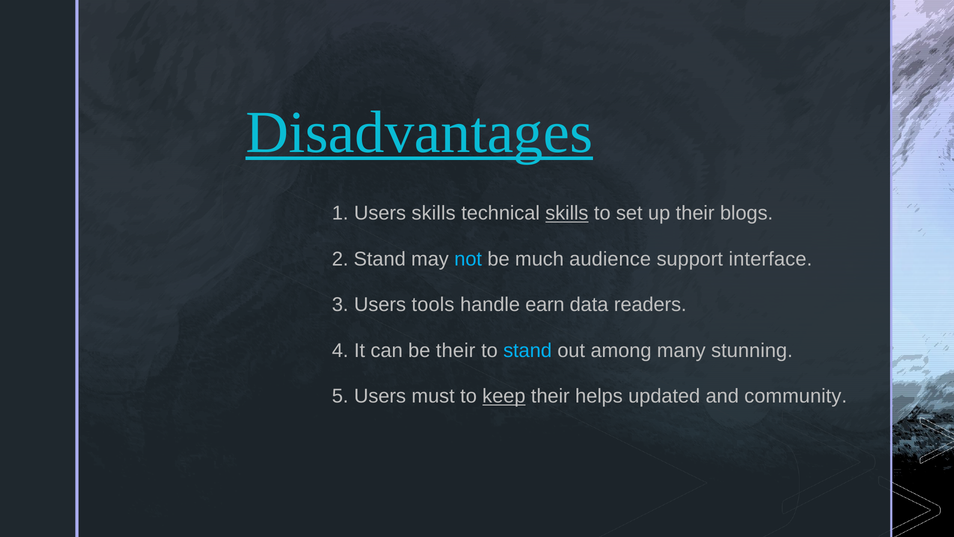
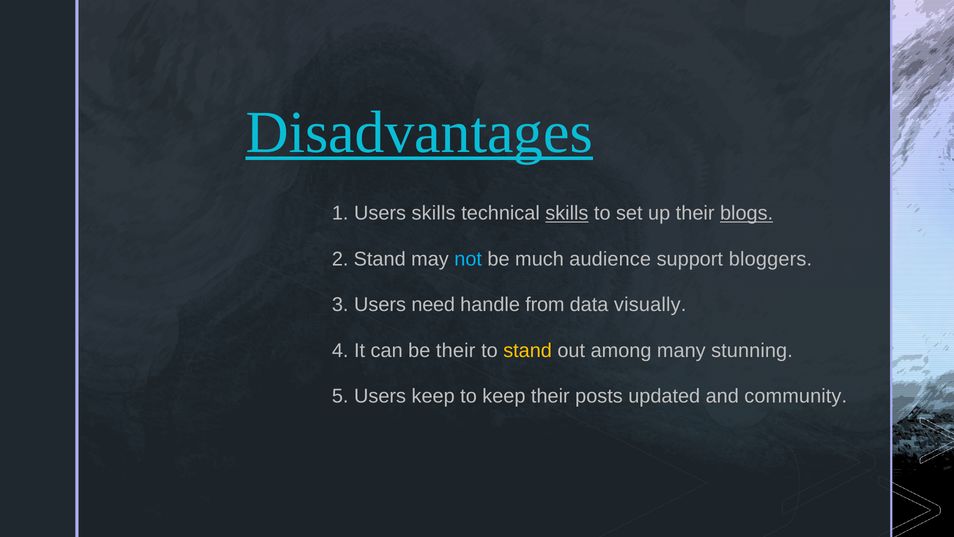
blogs underline: none -> present (747, 213)
interface: interface -> bloggers (770, 259)
tools: tools -> need (433, 305)
earn: earn -> from (545, 305)
readers: readers -> visually (650, 305)
stand colour: light blue -> yellow (528, 350)
Users must: must -> keep (433, 396)
keep underline: present -> none (504, 396)
helps: helps -> posts (599, 396)
